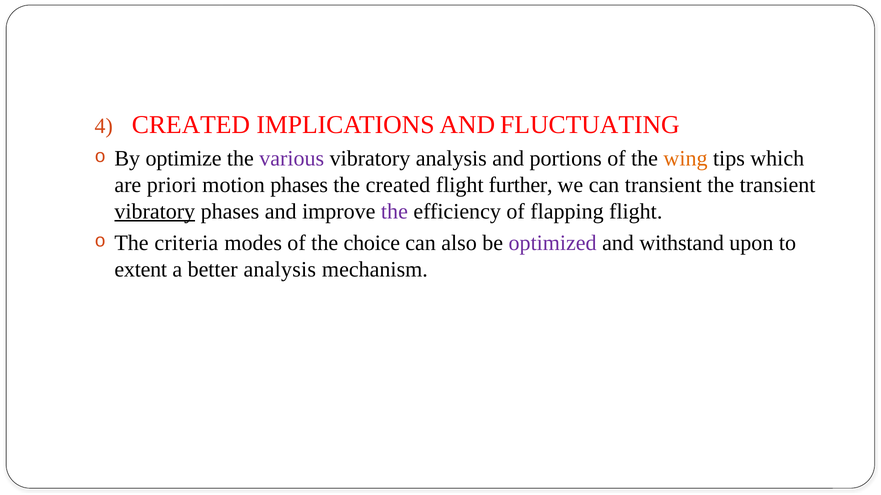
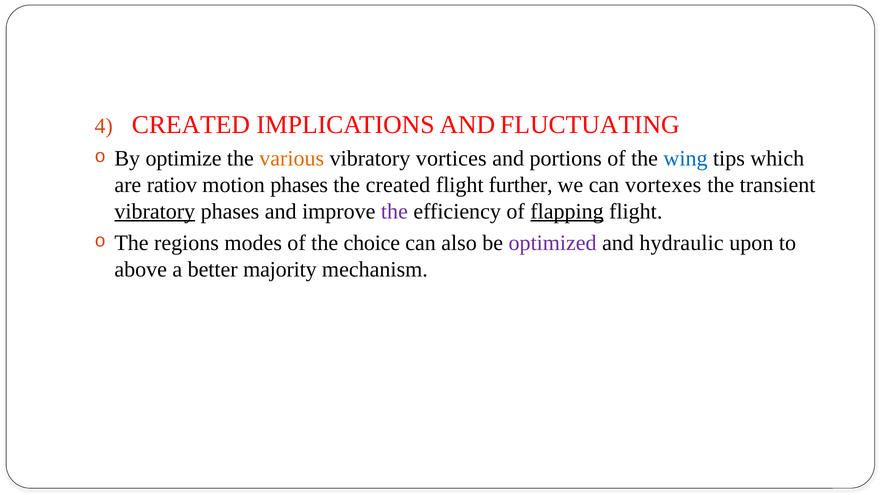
various colour: purple -> orange (292, 159)
vibratory analysis: analysis -> vortices (451, 159)
wing colour: orange -> blue (686, 159)
priori: priori -> ratiov (172, 185)
can transient: transient -> vortexes (663, 185)
flapping underline: none -> present (567, 212)
criteria: criteria -> regions (186, 243)
withstand: withstand -> hydraulic (682, 243)
extent: extent -> above (141, 270)
better analysis: analysis -> majority (280, 270)
